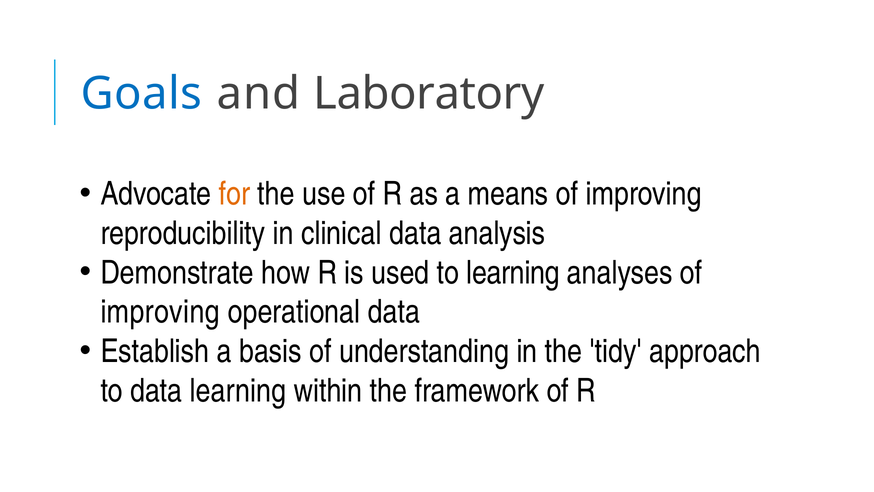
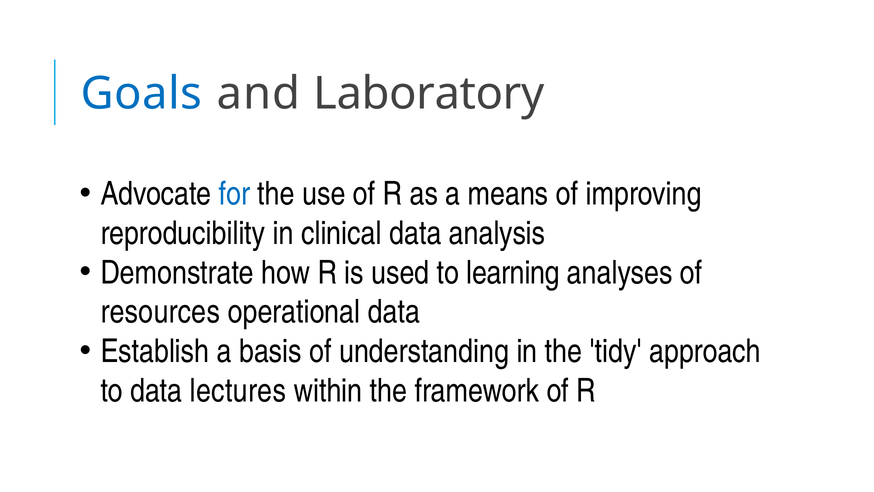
for colour: orange -> blue (234, 194)
improving: improving -> resources (160, 312)
data learning: learning -> lectures (238, 391)
